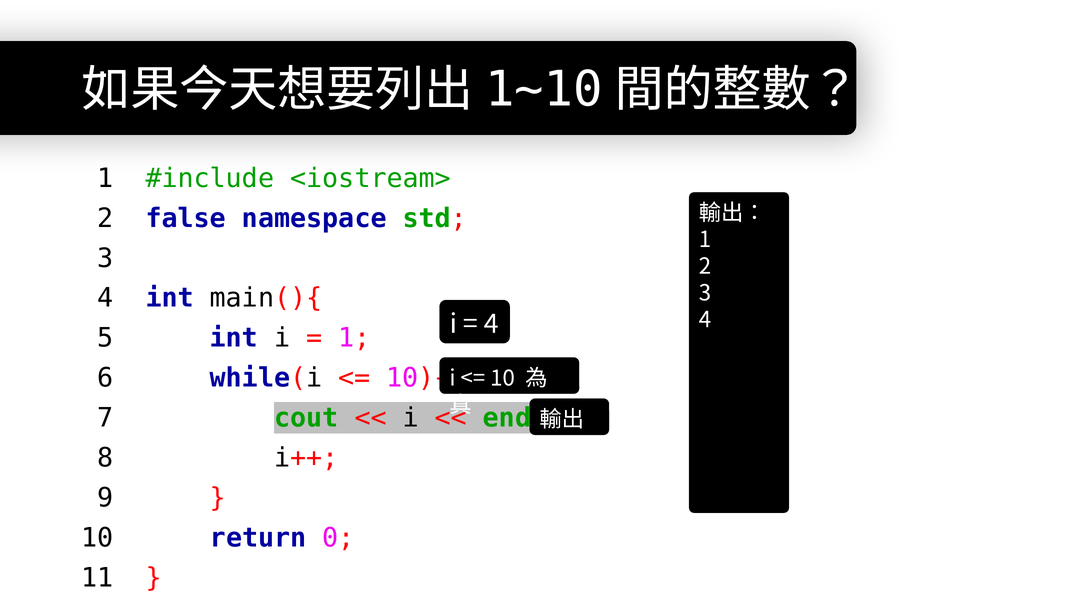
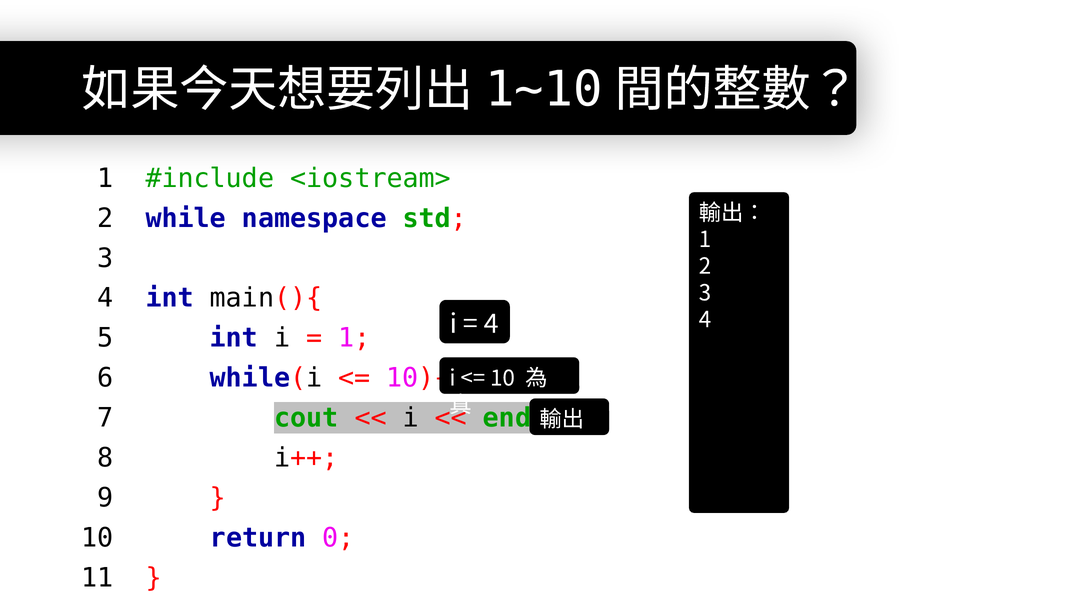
false: false -> while (186, 218)
